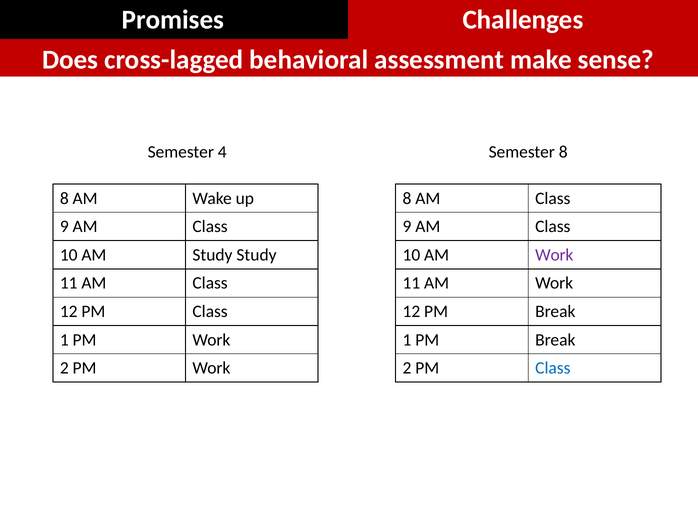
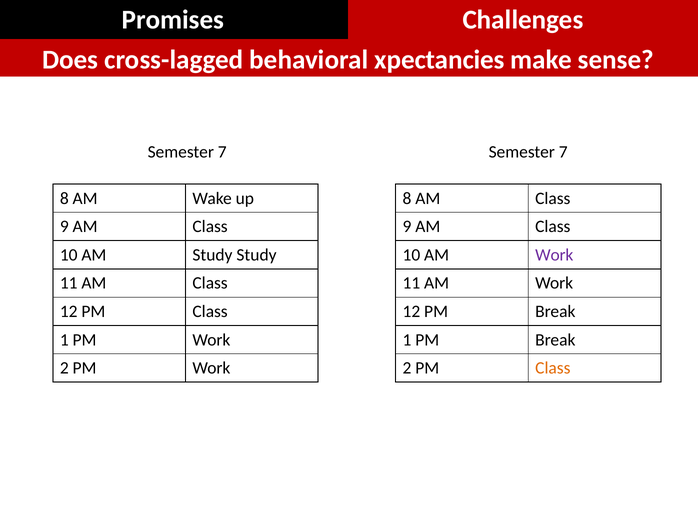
assessment: assessment -> xpectancies (439, 60)
4: 4 -> 7 (222, 152)
8: 8 -> 7 (563, 152)
Class colour: blue -> orange (553, 368)
